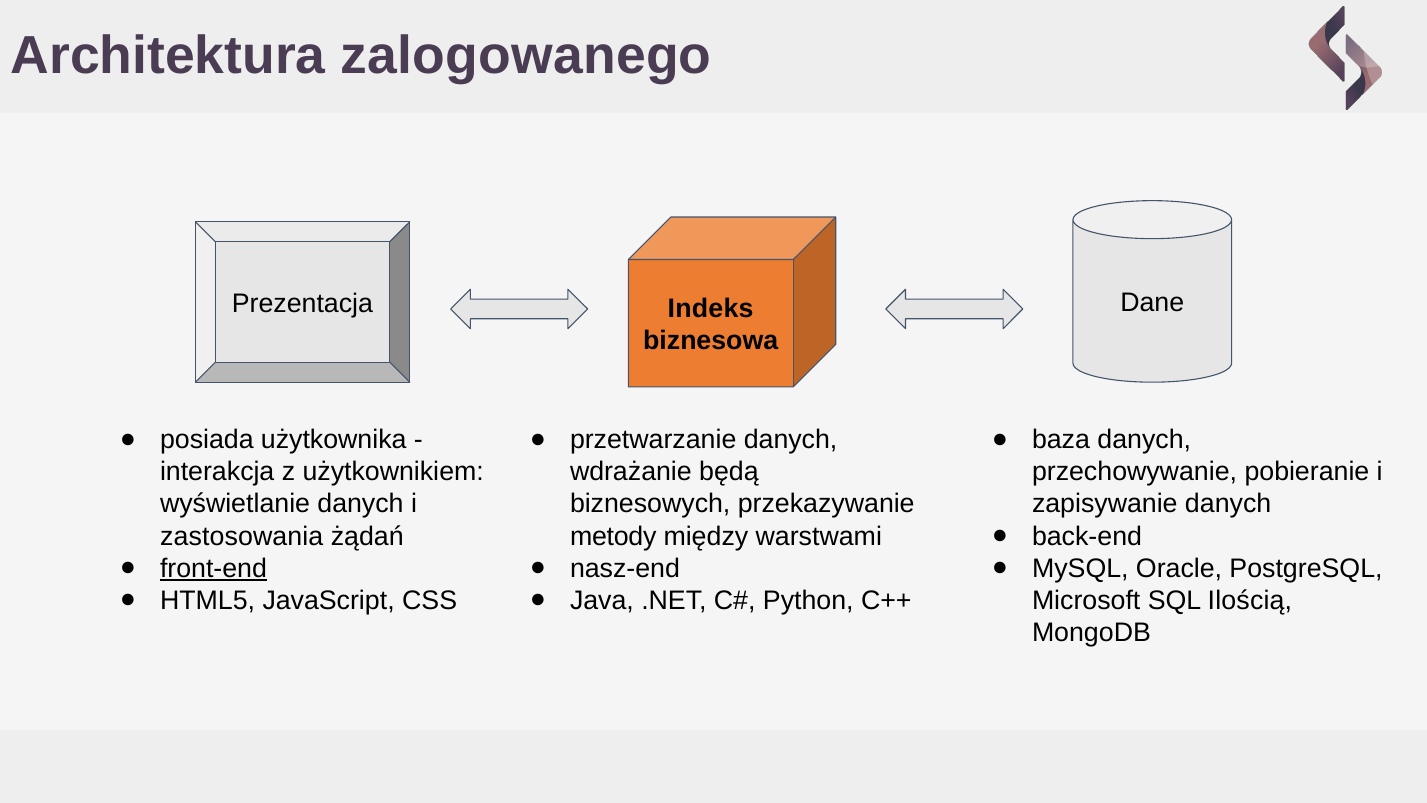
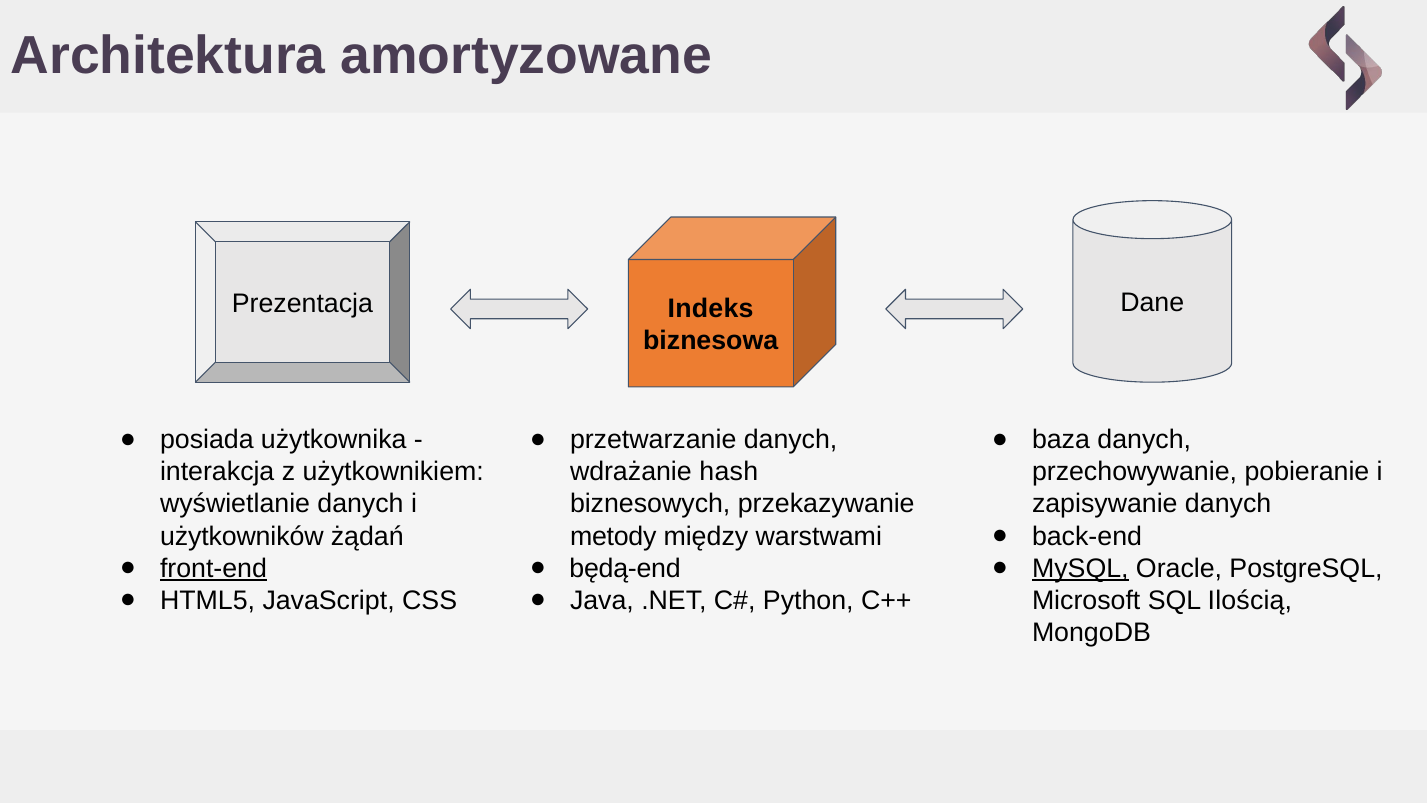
zalogowanego: zalogowanego -> amortyzowane (526, 56)
będą: będą -> hash (729, 472)
zastosowania: zastosowania -> użytkowników (242, 536)
nasz-end: nasz-end -> będą-end (625, 568)
MySQL underline: none -> present (1080, 568)
